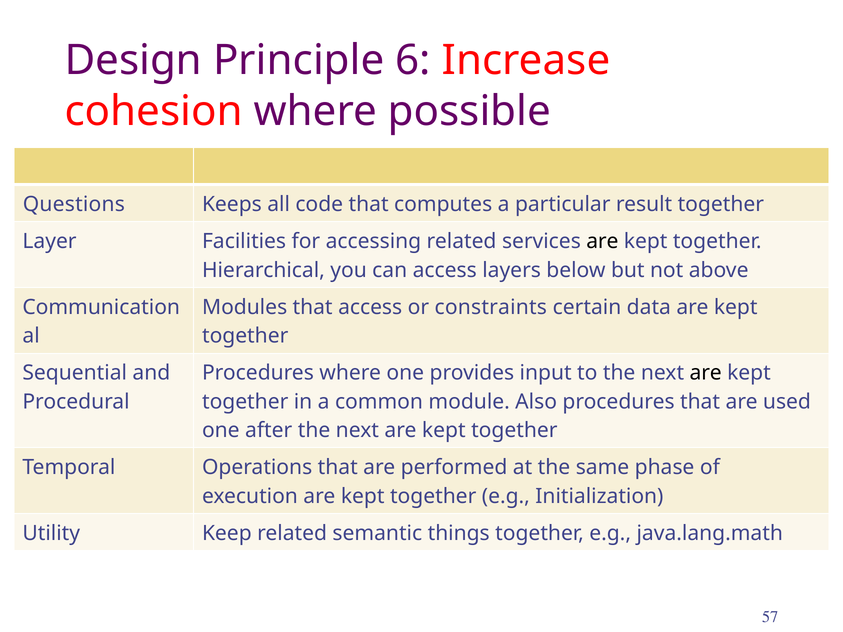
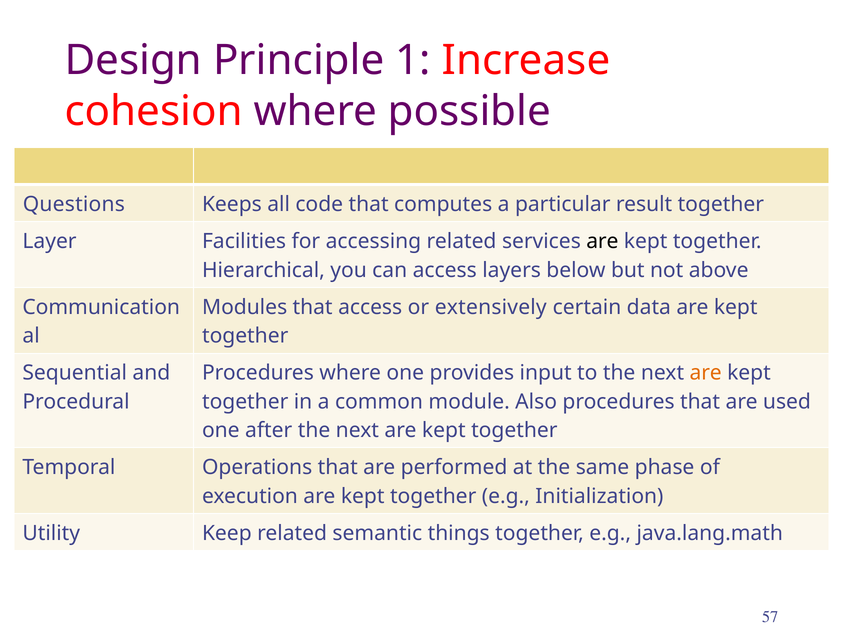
6: 6 -> 1 (413, 61)
constraints: constraints -> extensively (491, 307)
are colour: black -> orange (706, 373)
